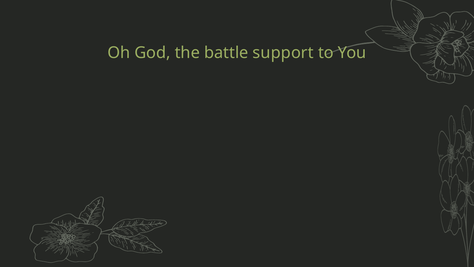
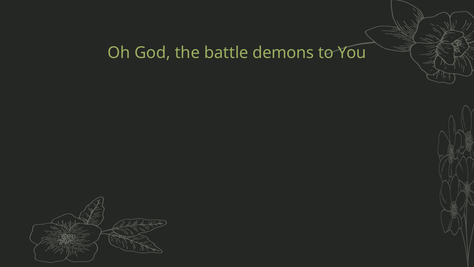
support: support -> demons (283, 53)
